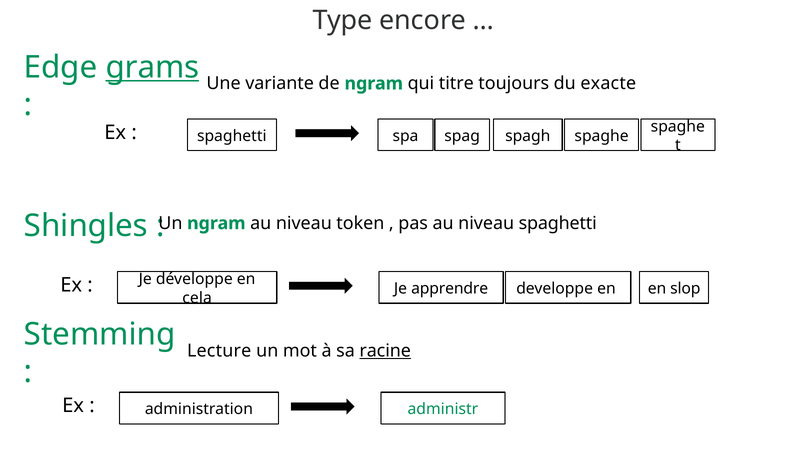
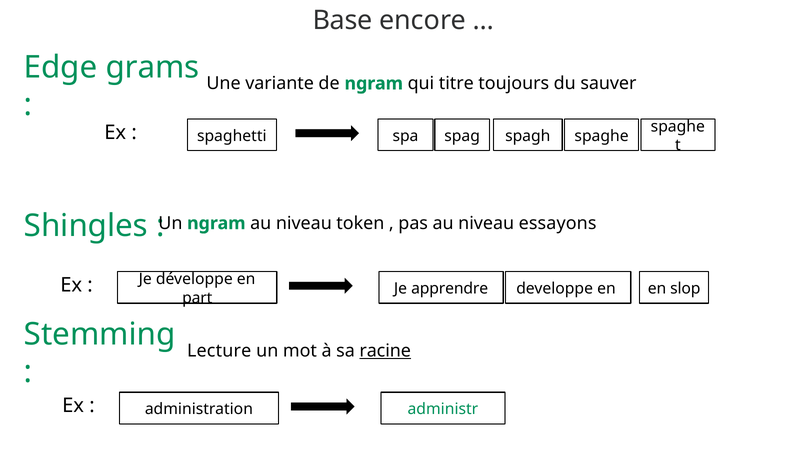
Type: Type -> Base (343, 20)
grams underline: present -> none (152, 67)
exacte: exacte -> sauver (608, 83)
niveau spaghetti: spaghetti -> essayons (558, 223)
cela: cela -> part (197, 298)
